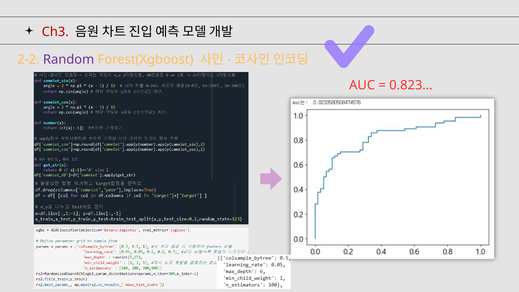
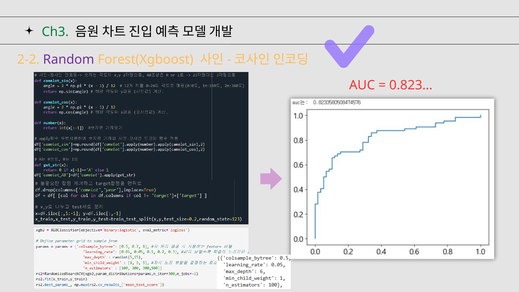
Ch3 colour: red -> green (55, 32)
